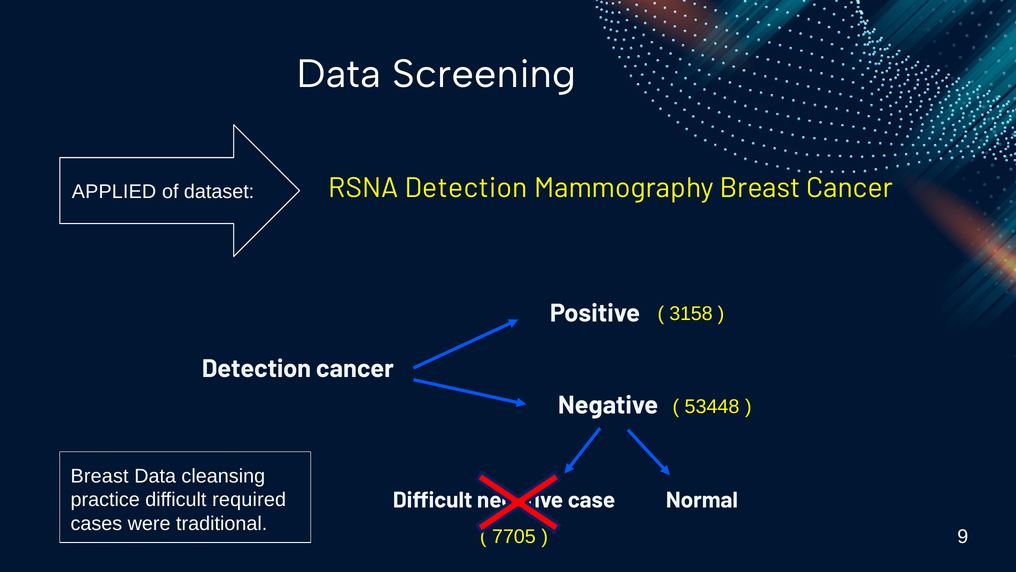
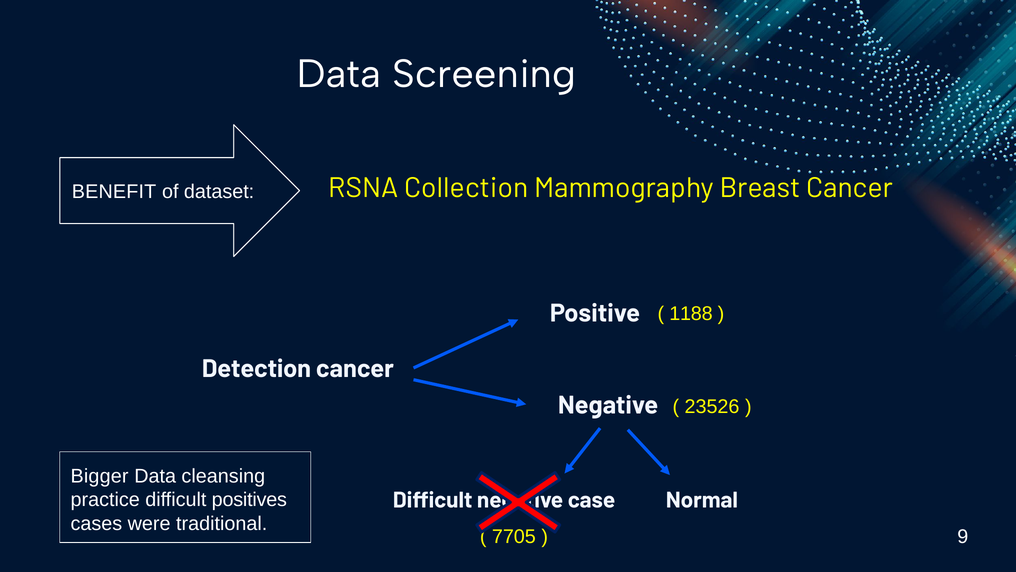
RSNA Detection: Detection -> Collection (466, 188)
APPLIED: APPLIED -> BENEFIT (114, 192)
3158: 3158 -> 1188 (691, 313)
53448: 53448 -> 23526 (712, 406)
Breast: Breast -> Bigger (100, 476)
required: required -> positives (249, 499)
